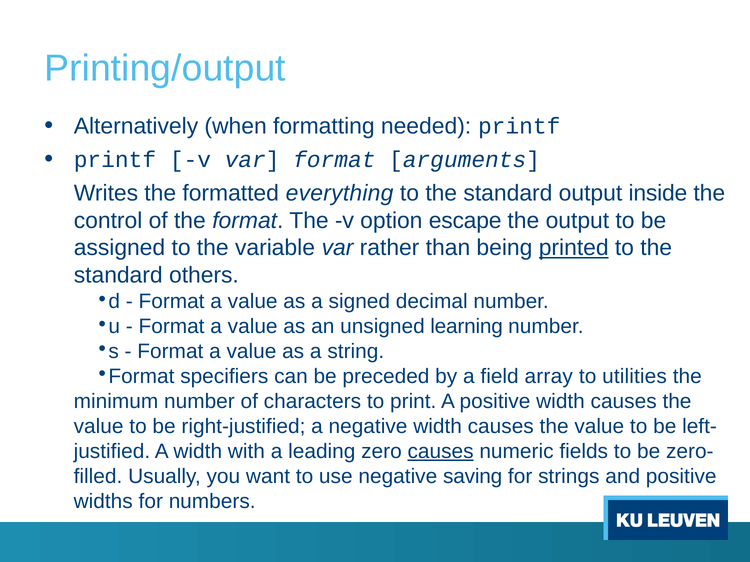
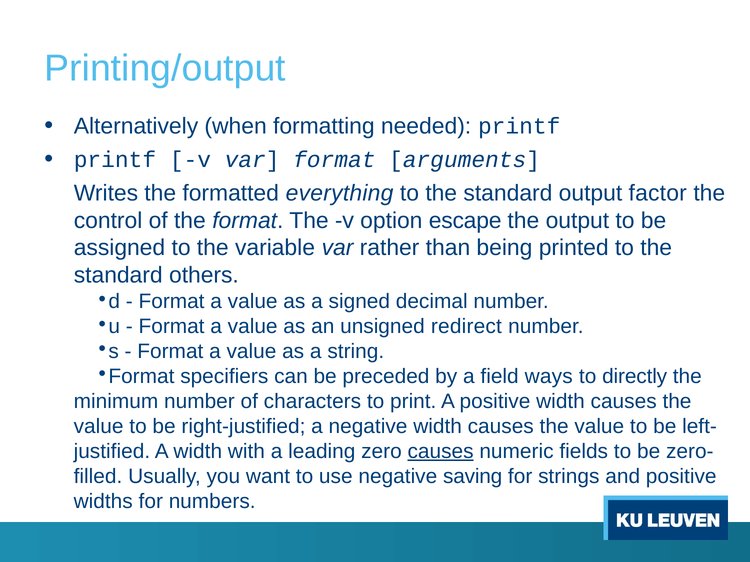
inside: inside -> factor (658, 193)
printed underline: present -> none (574, 248)
learning: learning -> redirect (466, 327)
array: array -> ways (549, 377)
utilities: utilities -> directly (635, 377)
